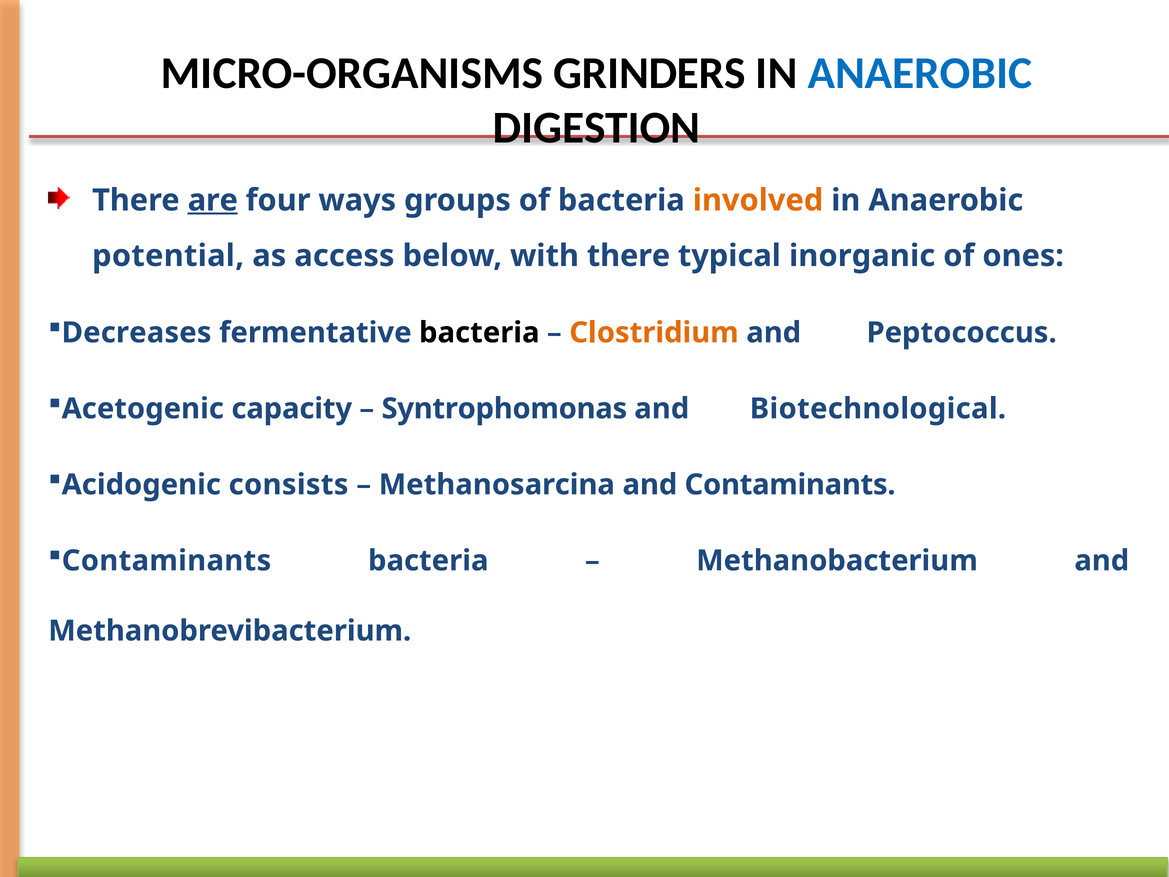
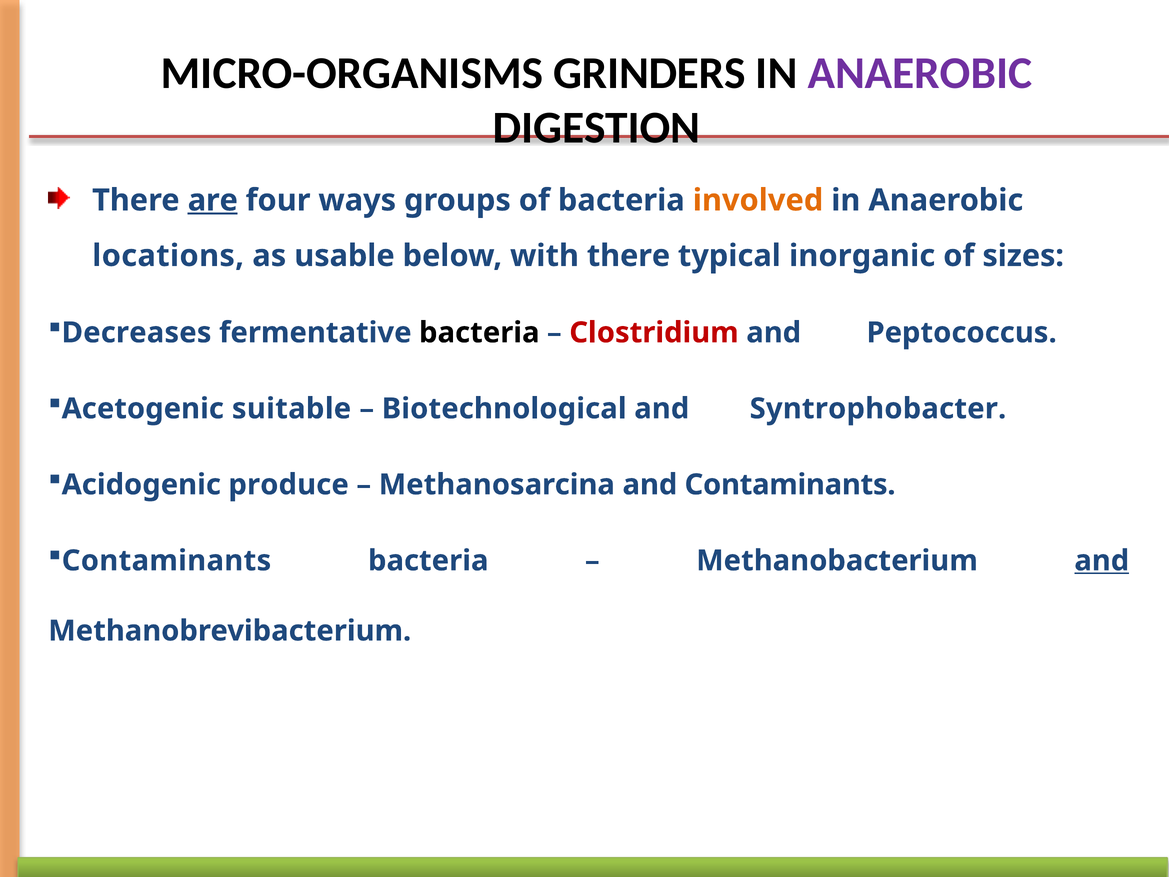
ANAEROBIC colour: blue -> purple (920, 73)
potential: potential -> locations (168, 256)
access: access -> usable (345, 256)
ones: ones -> sizes (1023, 256)
Clostridium colour: orange -> red (654, 333)
capacity: capacity -> suitable (292, 409)
Syntrophomonas: Syntrophomonas -> Biotechnological (504, 409)
Biotechnological: Biotechnological -> Syntrophobacter (878, 409)
consists: consists -> produce (289, 485)
and underline: none -> present (1102, 561)
